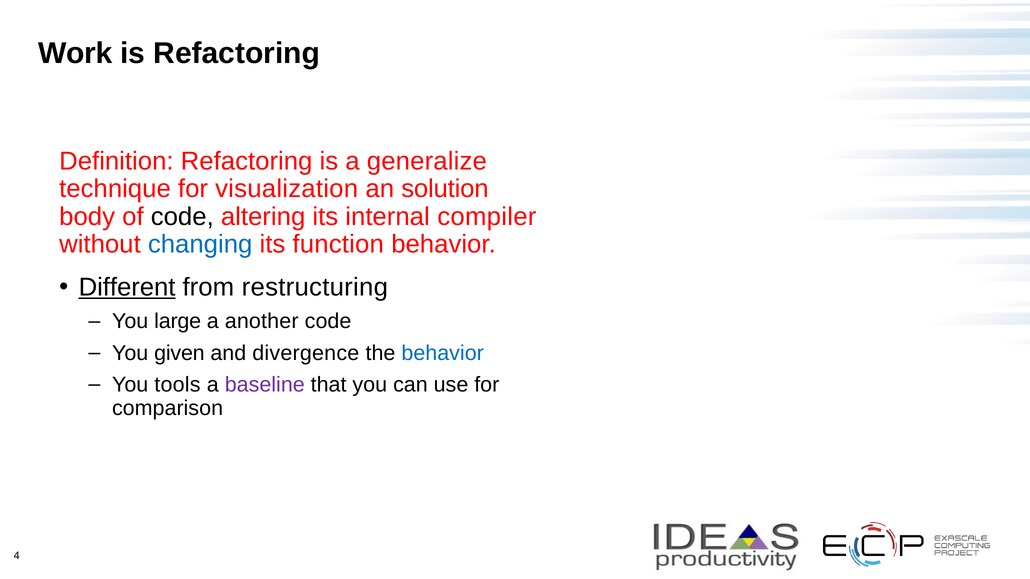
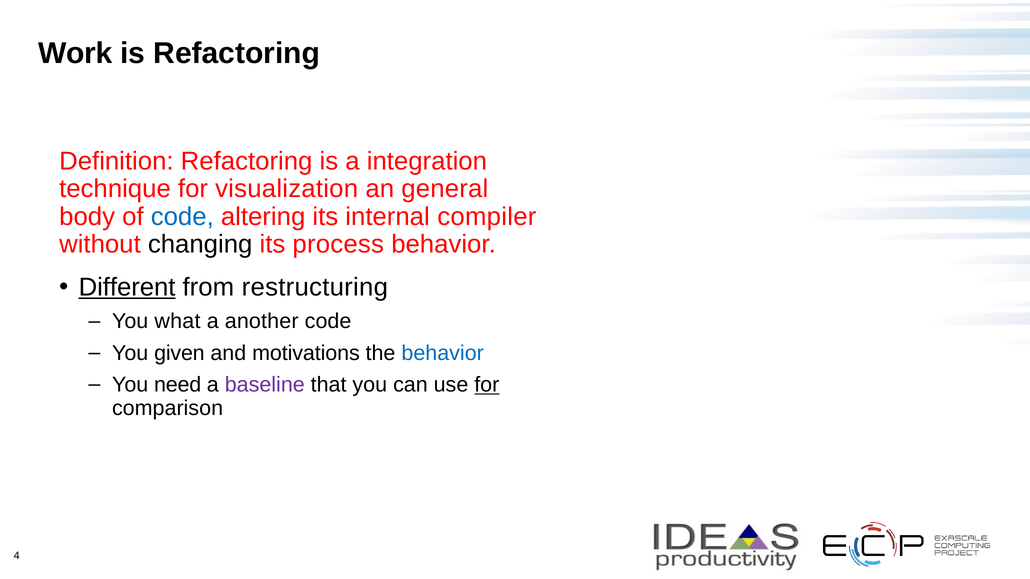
generalize: generalize -> integration (427, 161)
solution: solution -> general (445, 189)
code colour: black -> blue (182, 217)
changing colour: blue -> black (200, 245)
function: function -> process (338, 245)
large: large -> what (177, 322)
divergence: divergence -> motivations (306, 353)
tools: tools -> need (178, 385)
for underline: none -> present (487, 385)
